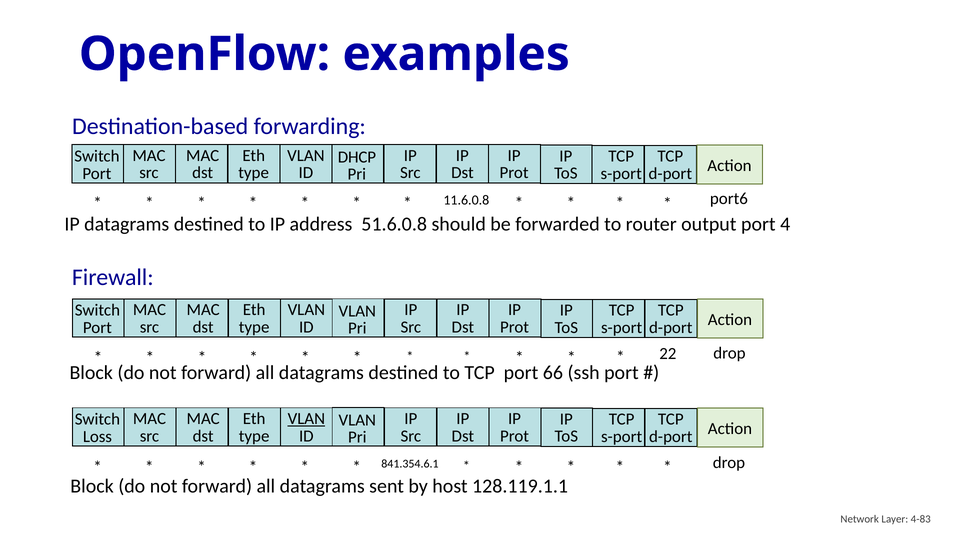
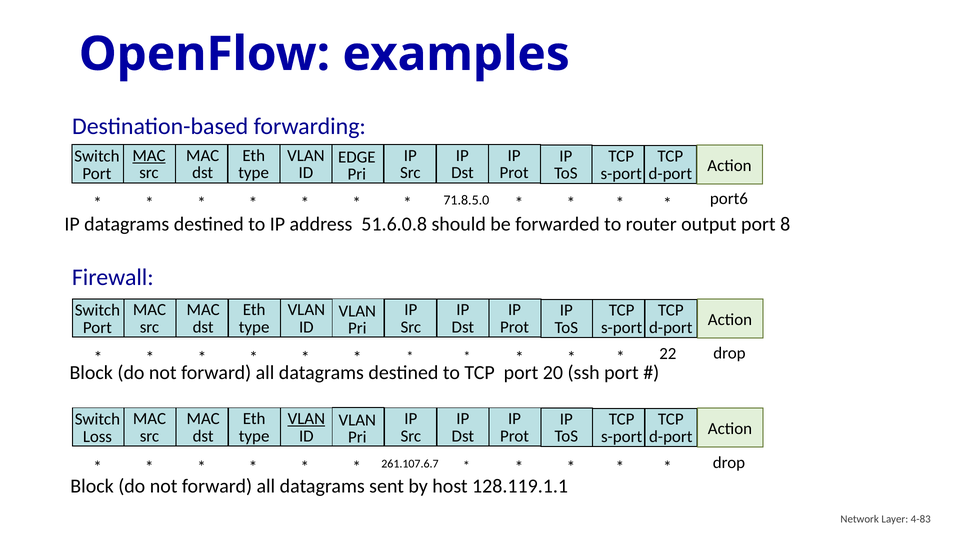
MAC underline: none -> present (149, 156)
DHCP: DHCP -> EDGE (357, 157)
11.6.0.8: 11.6.0.8 -> 71.8.5.0 (466, 201)
4: 4 -> 8 (785, 224)
66: 66 -> 20 (553, 373)
841.354.6.1: 841.354.6.1 -> 261.107.6.7 (410, 464)
